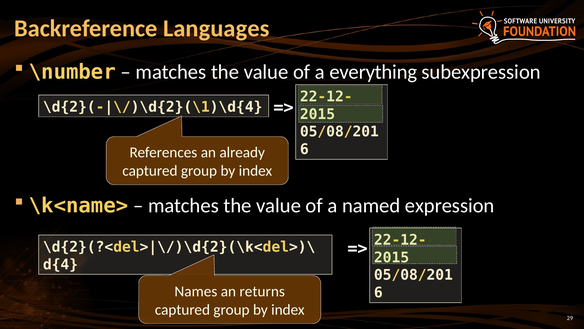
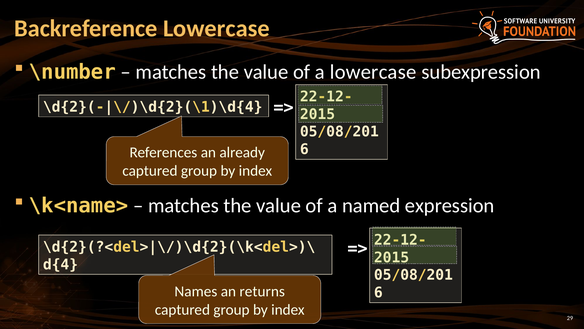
Backreference Languages: Languages -> Lowercase (216, 28)
a everything: everything -> lowercase (373, 72)
